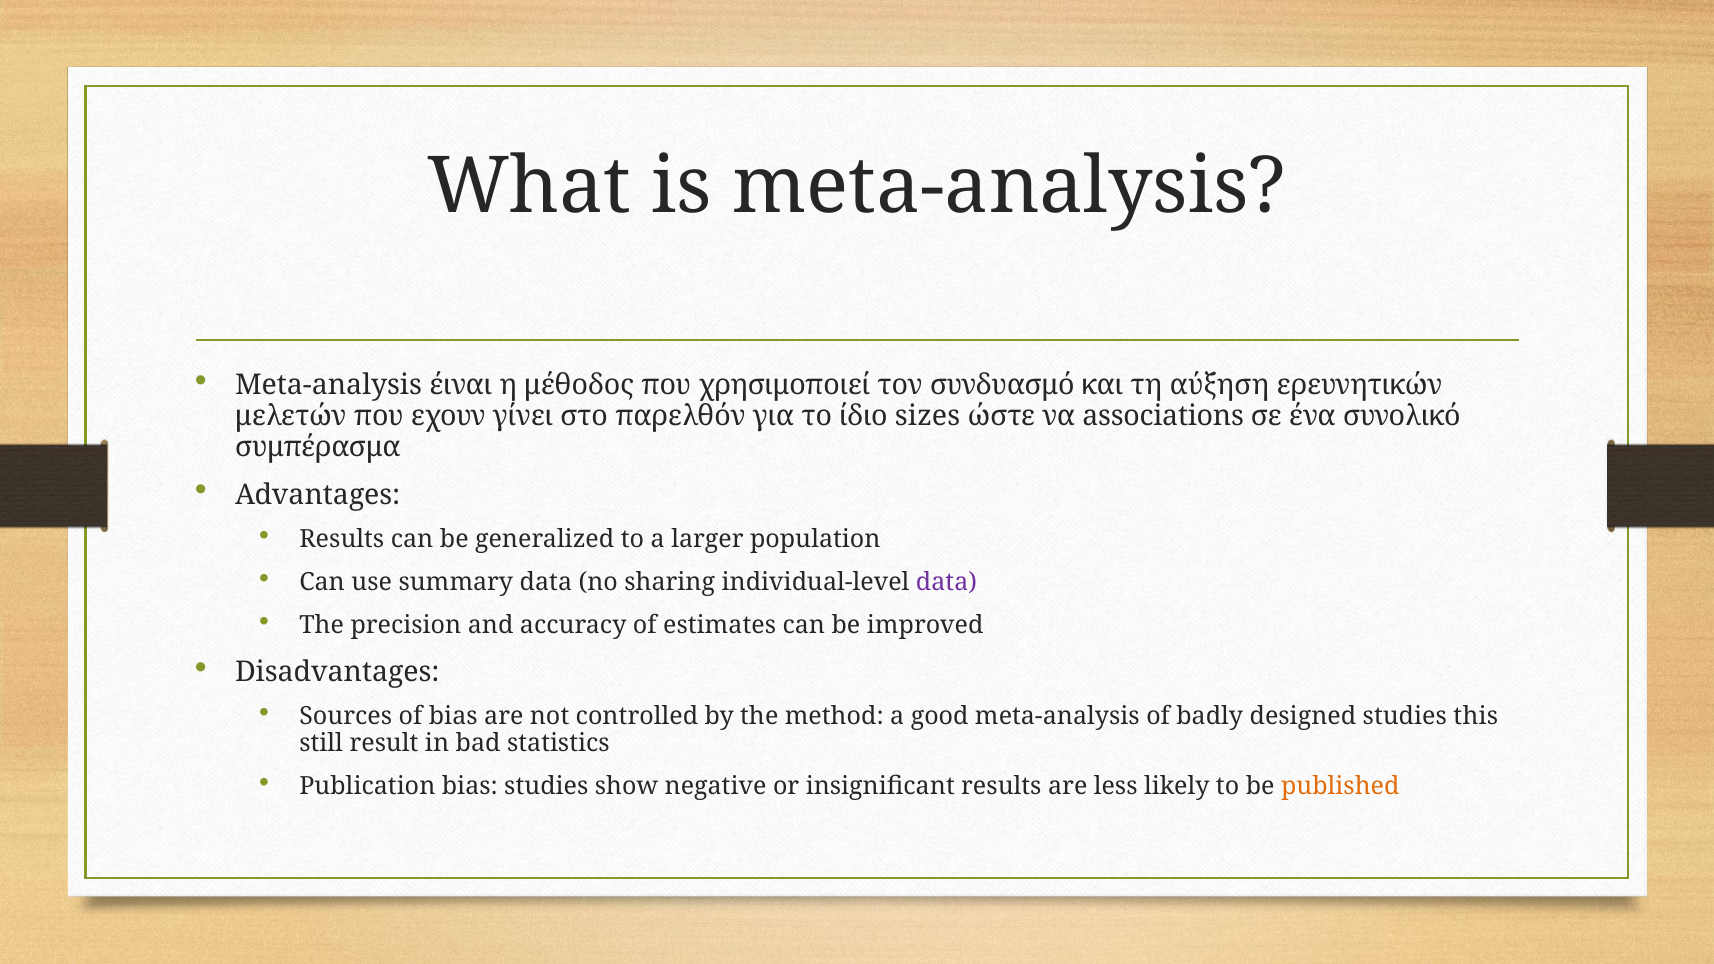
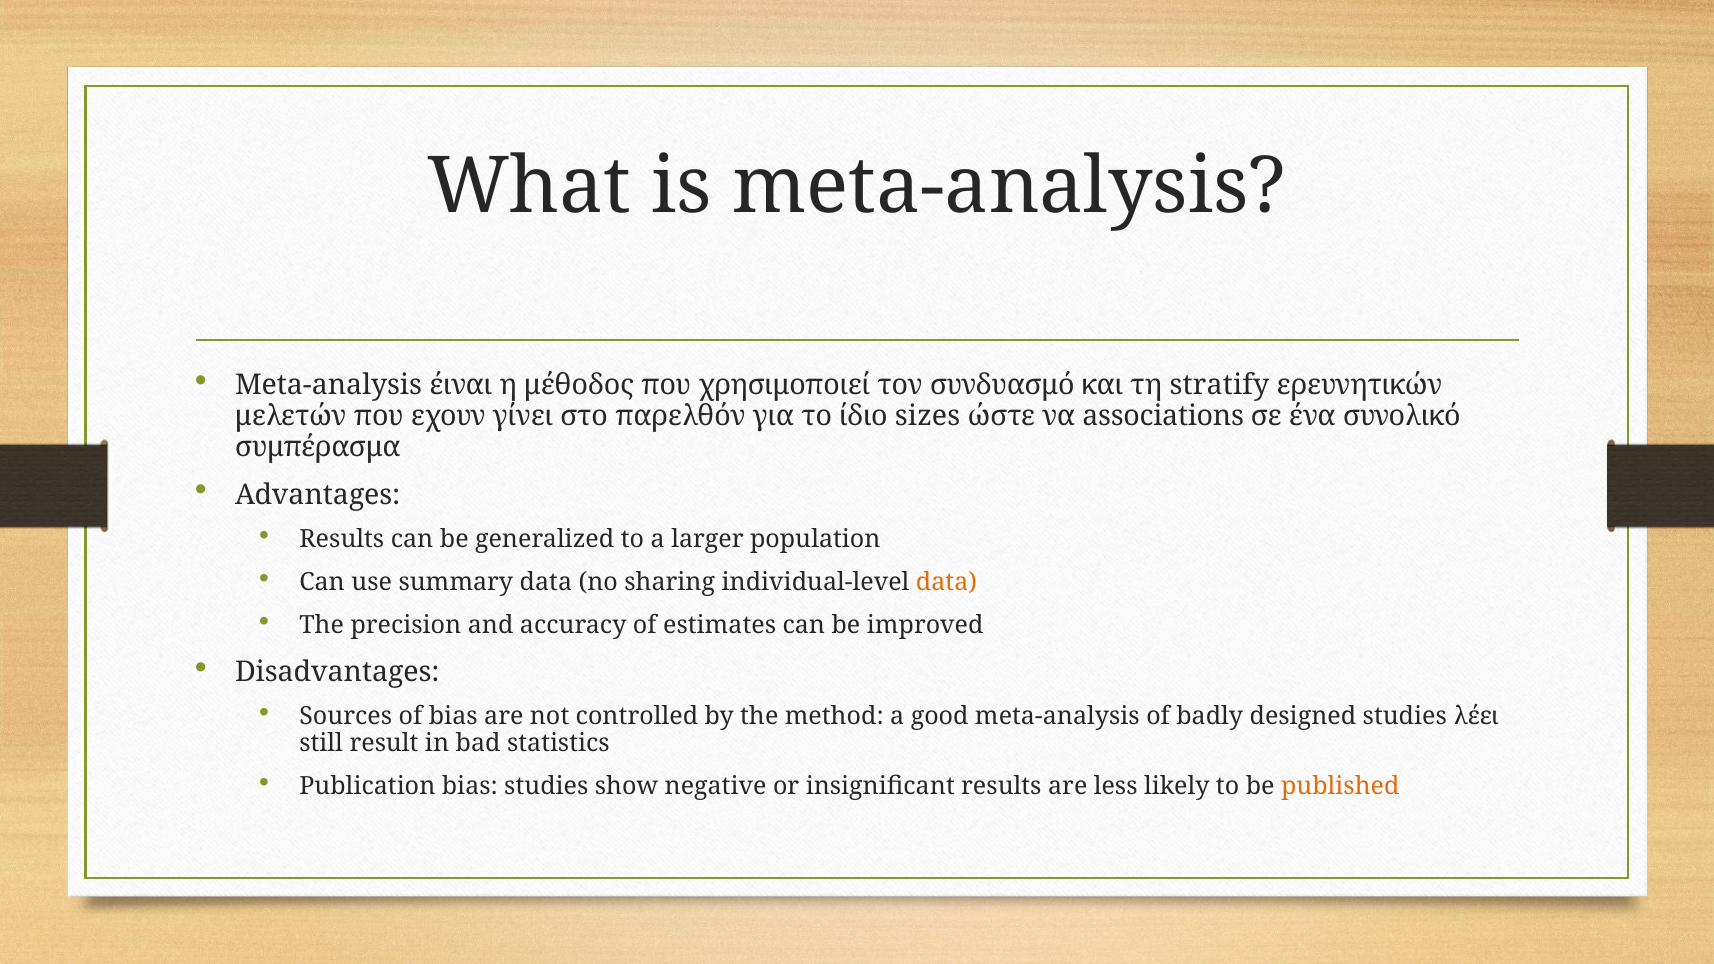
αύξηση: αύξηση -> stratify (1219, 385)
data colour: purple -> orange (946, 582)
this: this -> λέει (1476, 716)
